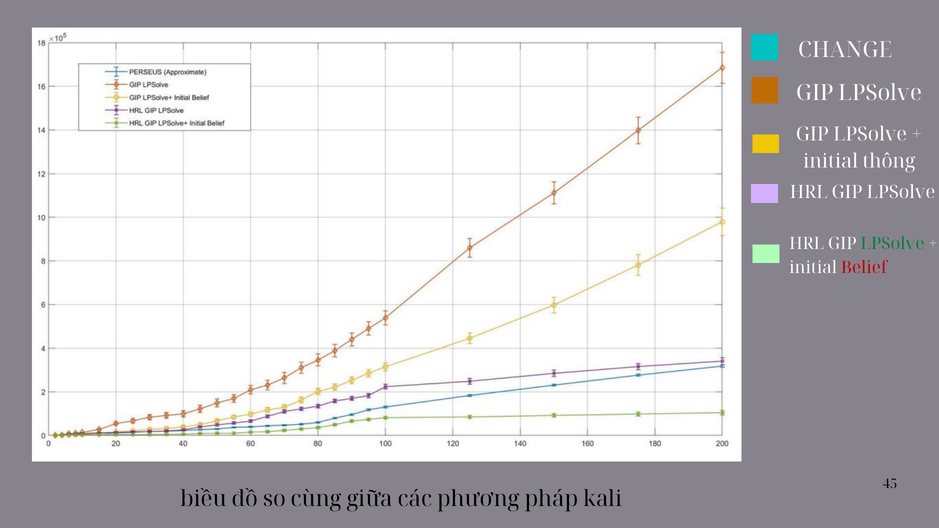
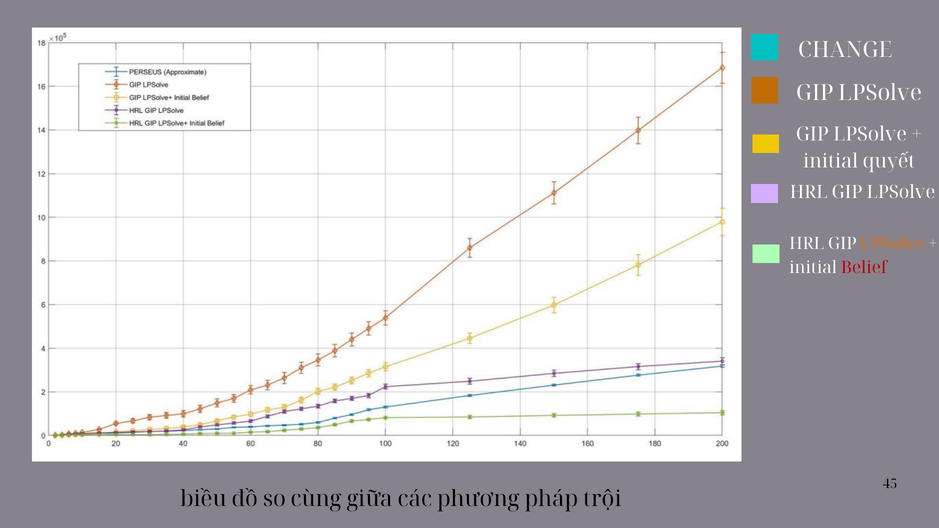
thông: thông -> quyết (889, 162)
LPSolve colour: green -> orange (892, 244)
kali: kali -> trội (603, 499)
